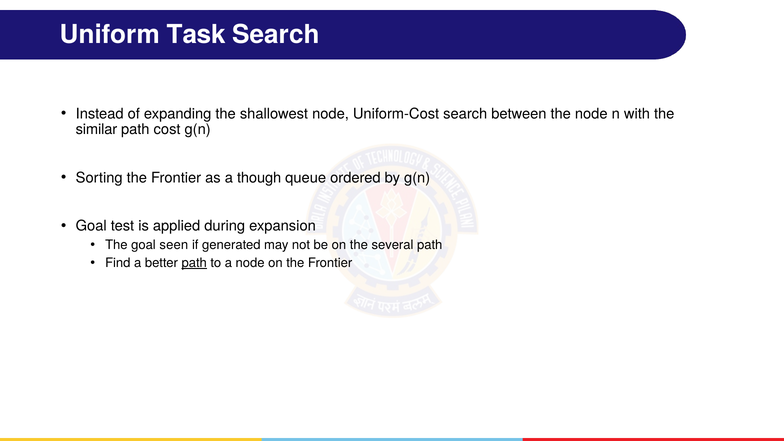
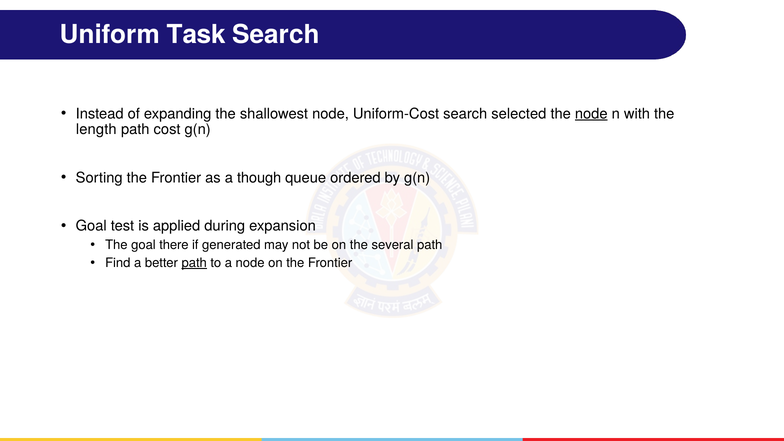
between: between -> selected (519, 114)
node underline: none -> present (591, 114)
similar: similar -> length (96, 130)
seen: seen -> there (174, 245)
